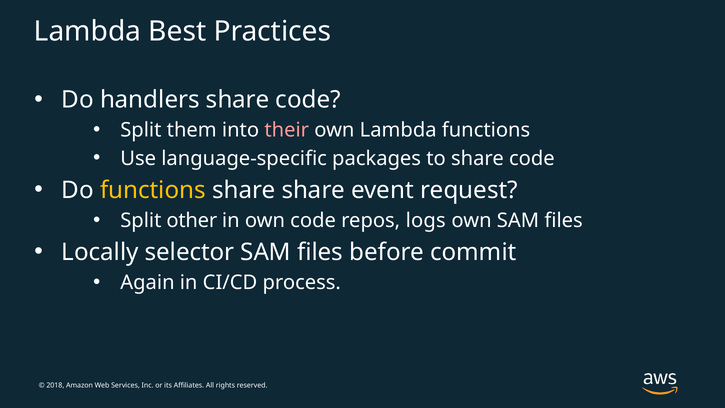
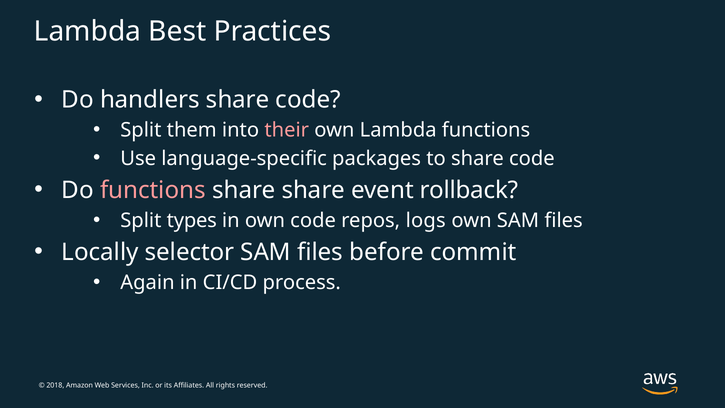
functions colour: yellow -> pink (153, 190)
request: request -> rollback (469, 190)
other: other -> types (192, 220)
